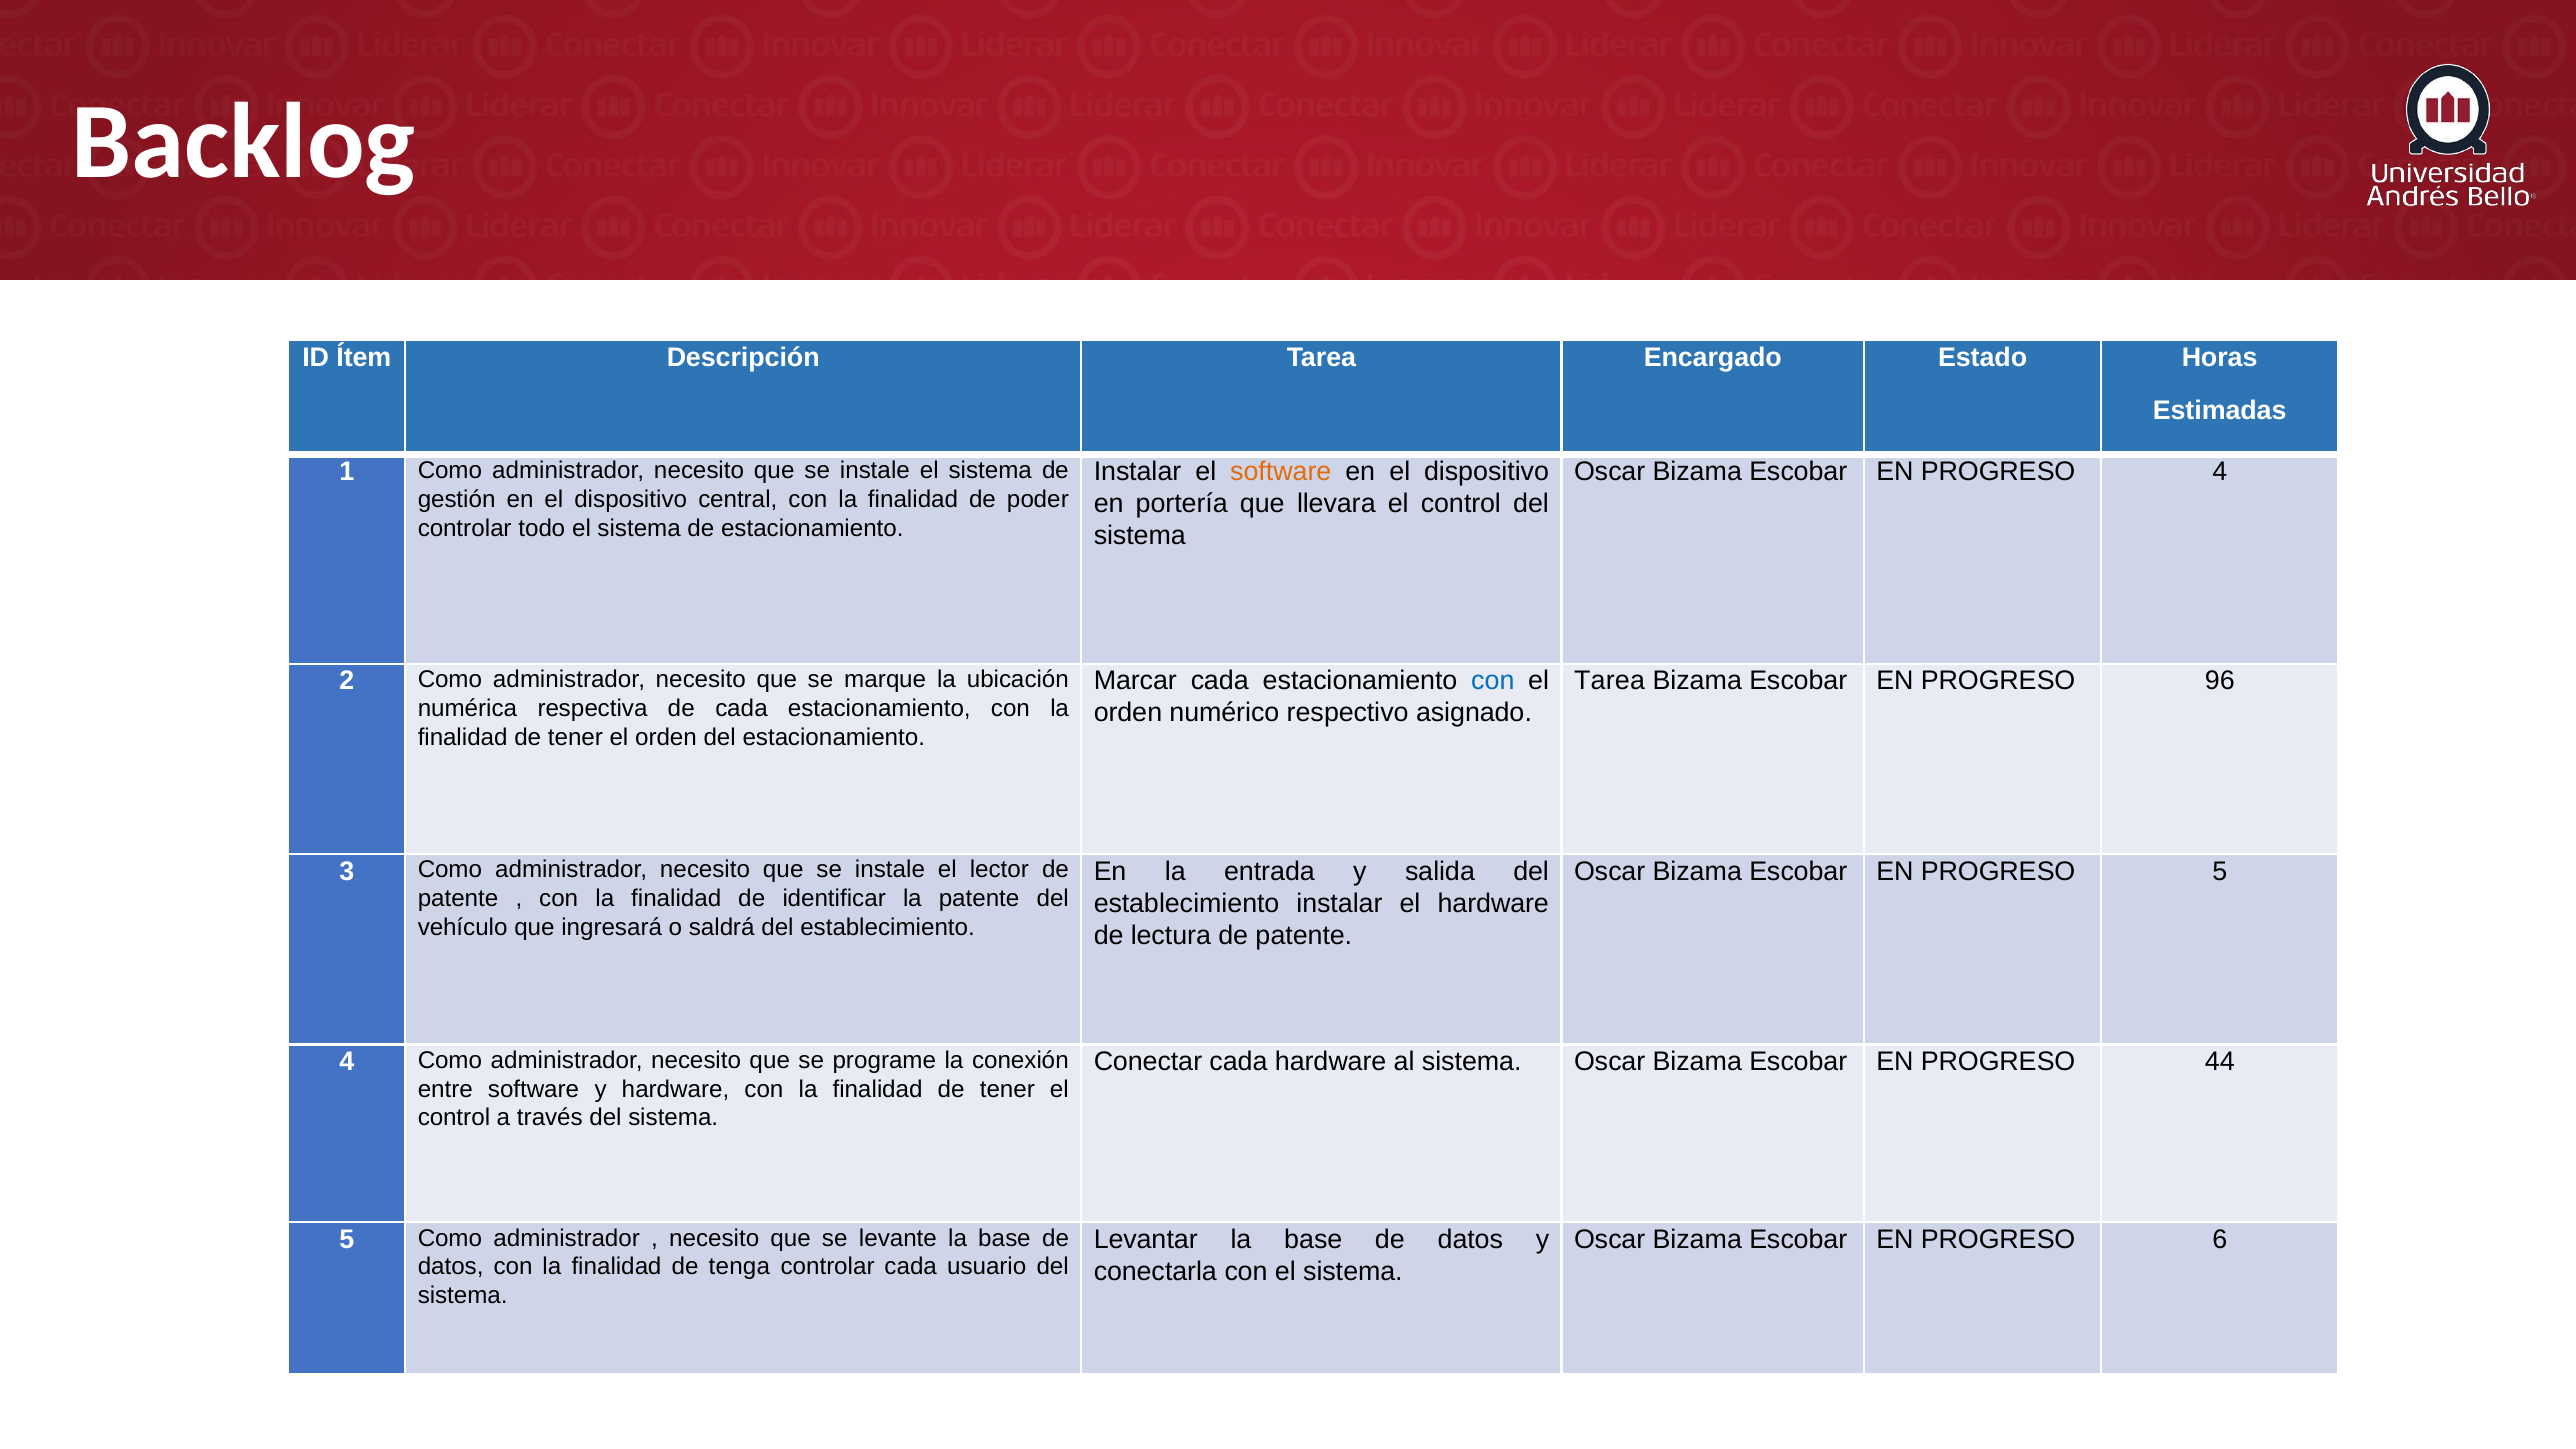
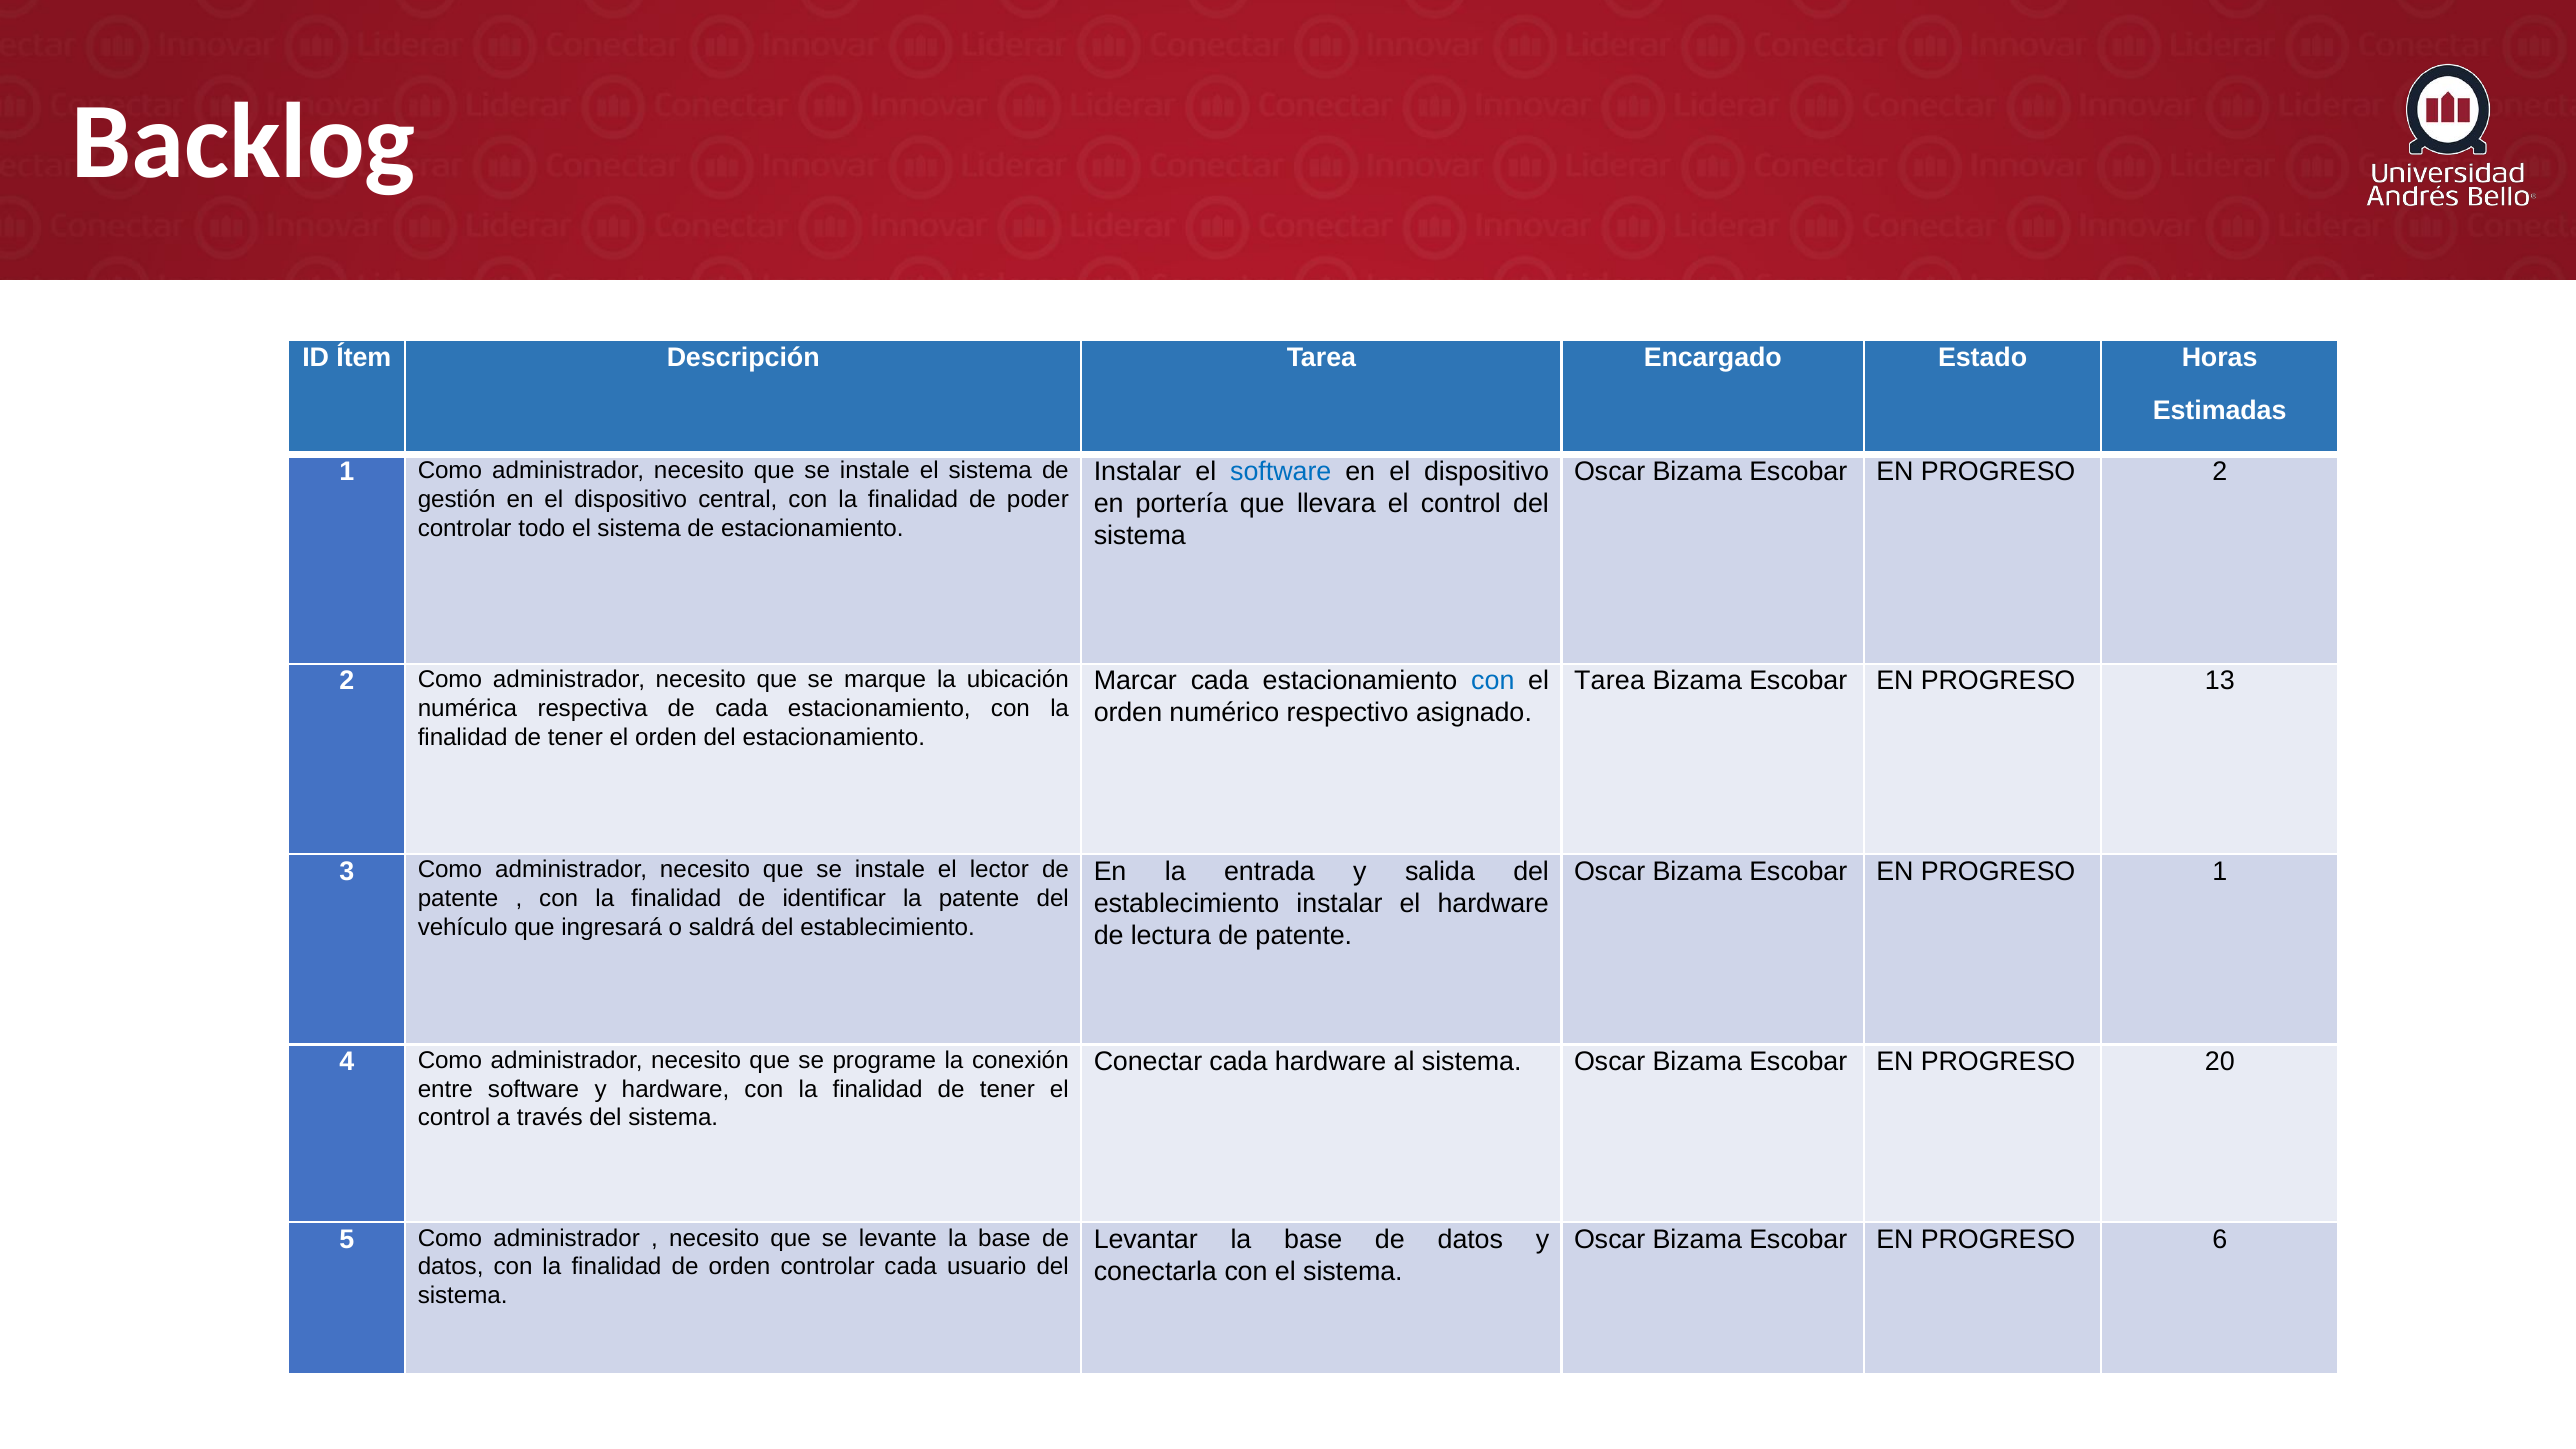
software colour: orange -> blue (1281, 472)
PROGRESO 4: 4 -> 2 (2220, 472)
96: 96 -> 13 (2220, 681)
PROGRESO 5: 5 -> 1 (2220, 871)
44: 44 -> 20 (2220, 1062)
de tenga: tenga -> orden (740, 1267)
